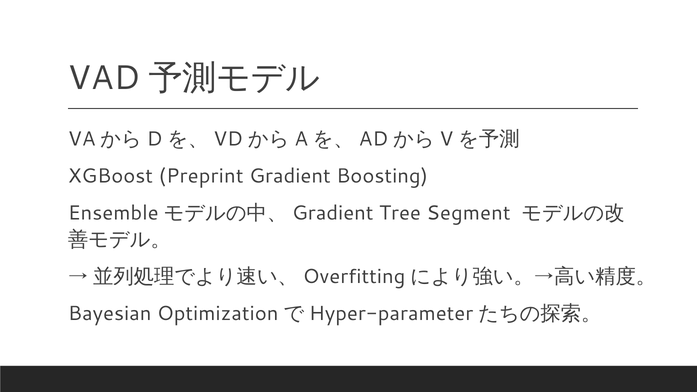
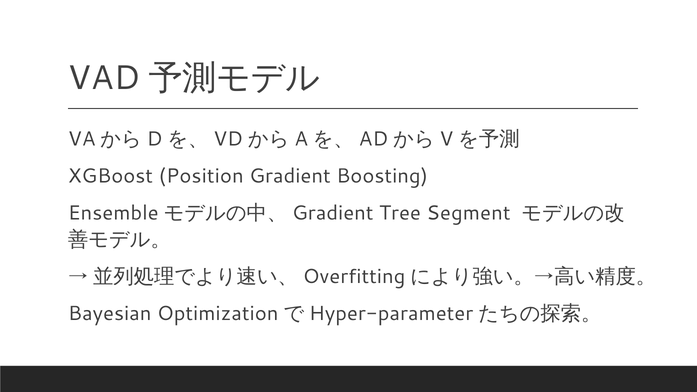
Preprint: Preprint -> Position (201, 176)
